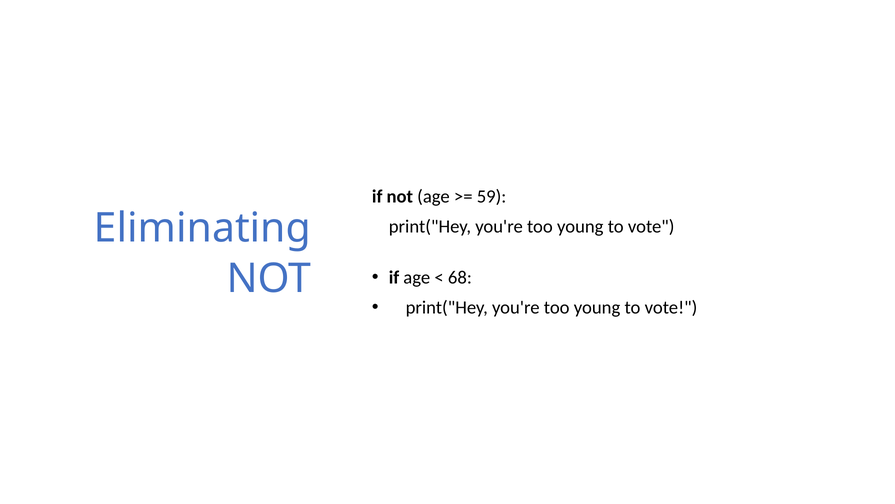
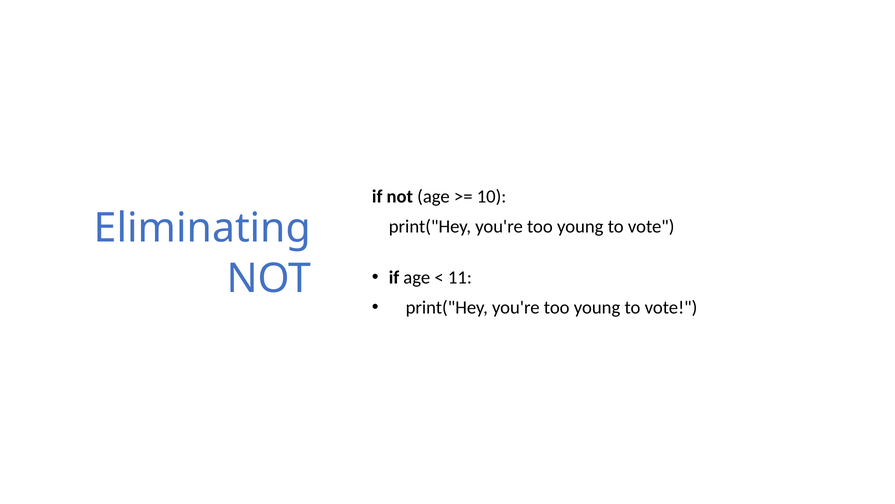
59: 59 -> 10 (492, 196)
68: 68 -> 11 (460, 277)
